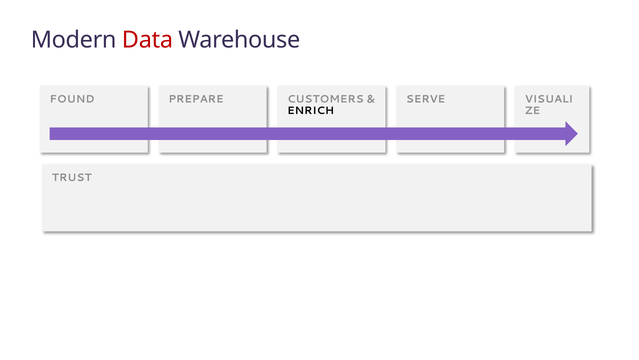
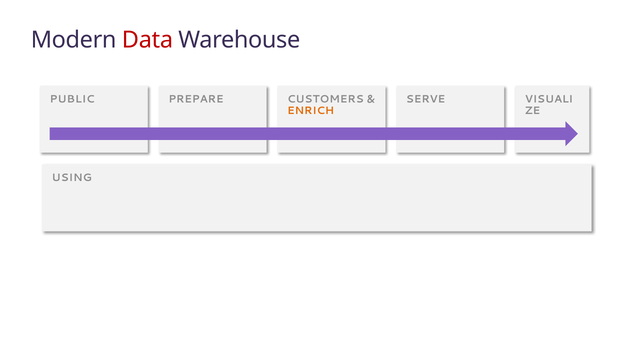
FOUND: FOUND -> PUBLIC (72, 99)
ENRICH colour: black -> orange (311, 111)
TRUST: TRUST -> USING (72, 178)
